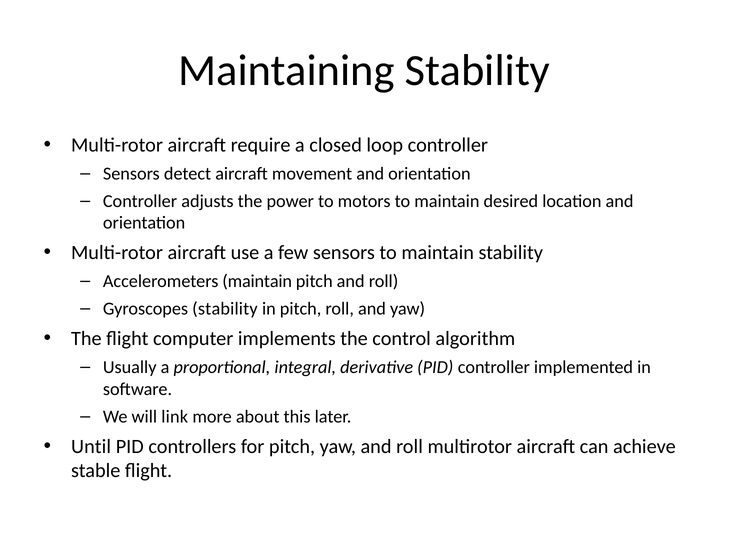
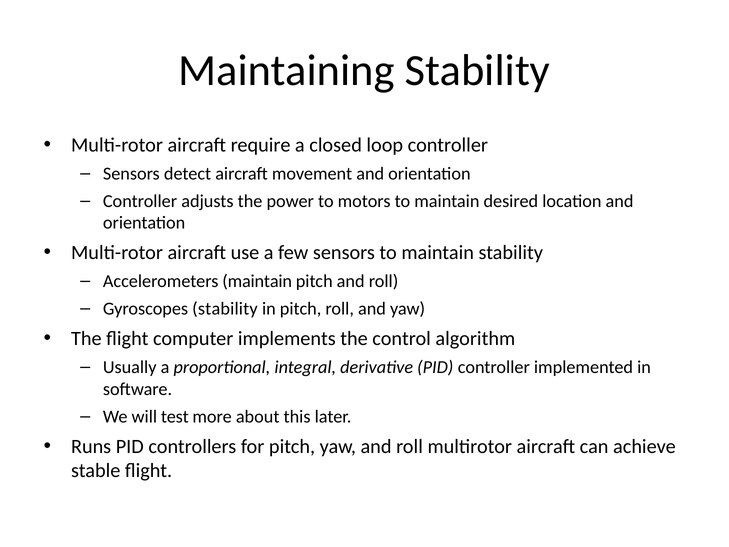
link: link -> test (175, 417)
Until: Until -> Runs (91, 446)
